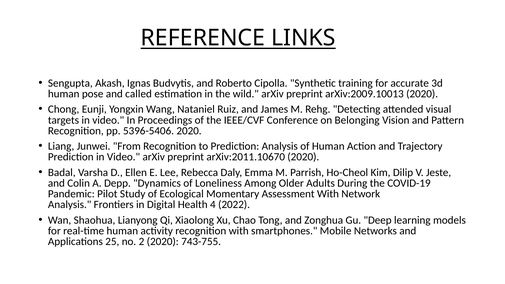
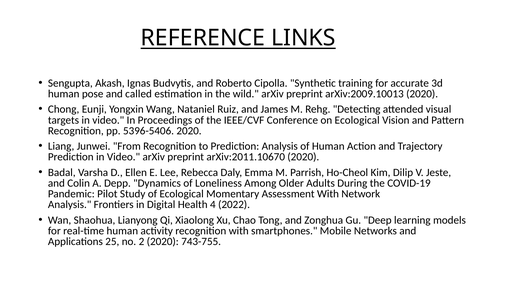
on Belonging: Belonging -> Ecological (357, 120)
